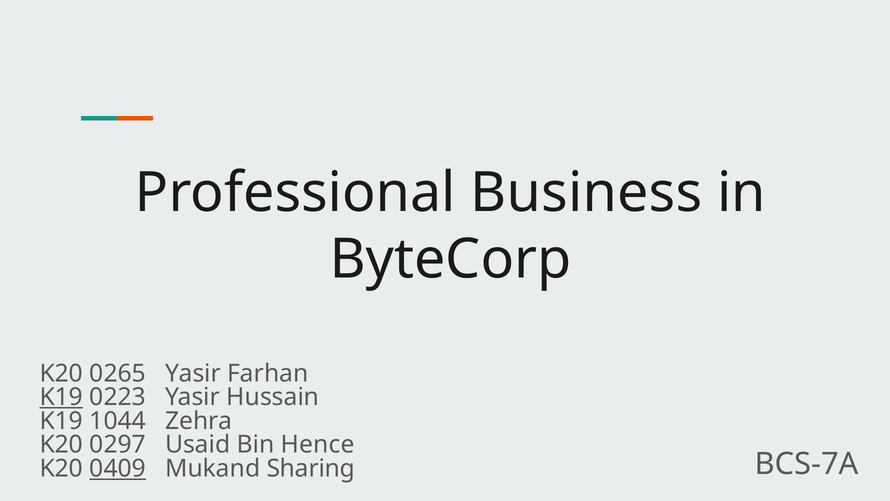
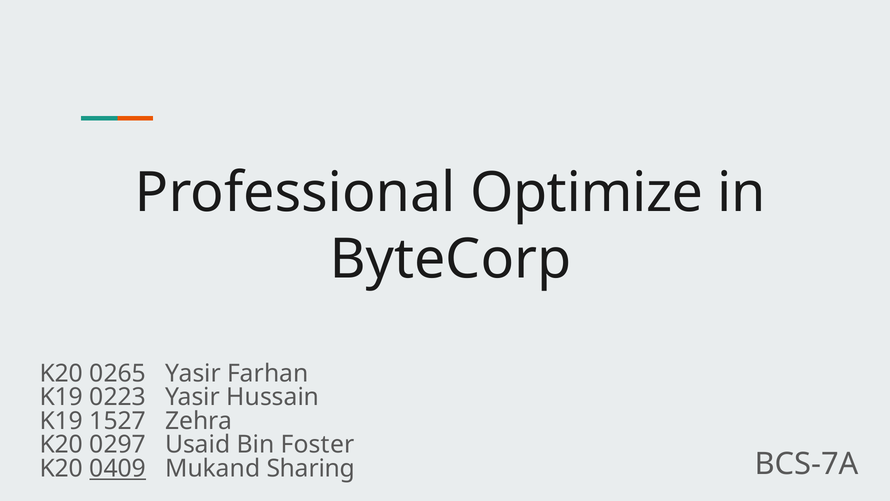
Business: Business -> Optimize (587, 193)
K19 underline: present -> none (61, 397)
1044: 1044 -> 1527 (118, 421)
Hence: Hence -> Foster (318, 444)
